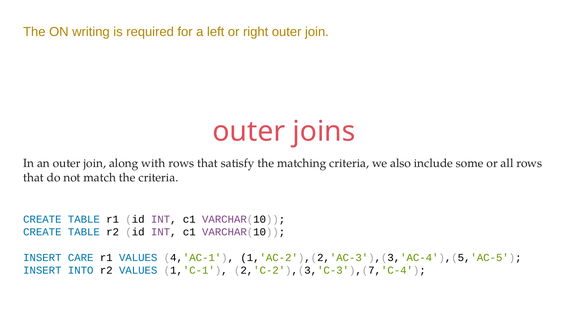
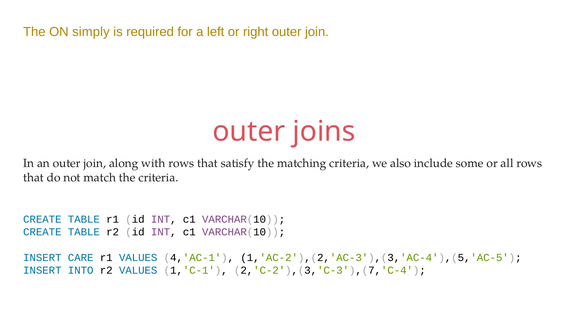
writing: writing -> simply (91, 32)
